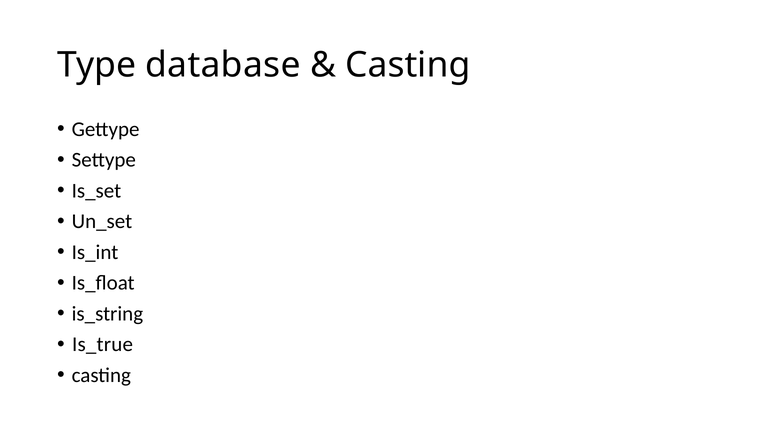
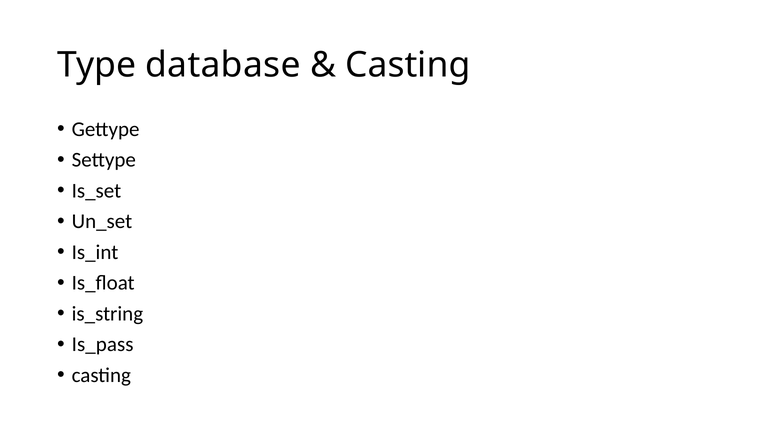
Is_true: Is_true -> Is_pass (103, 344)
